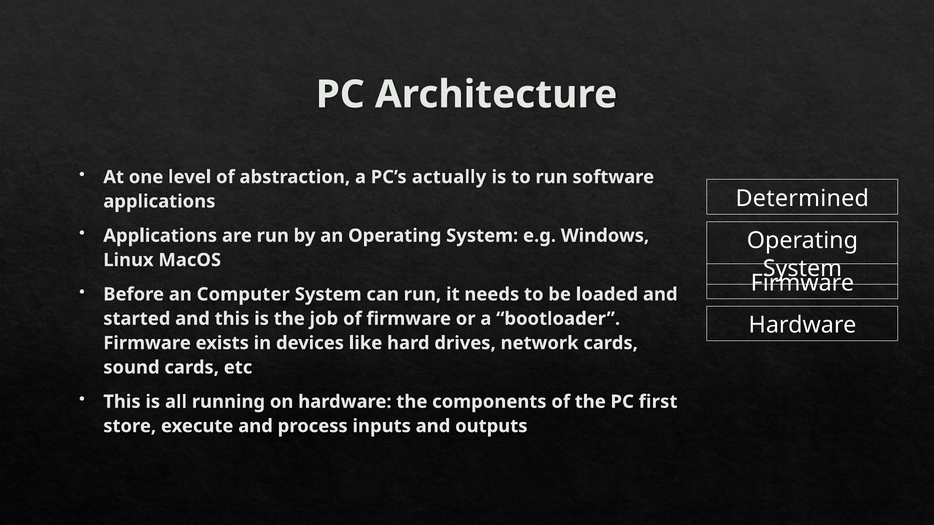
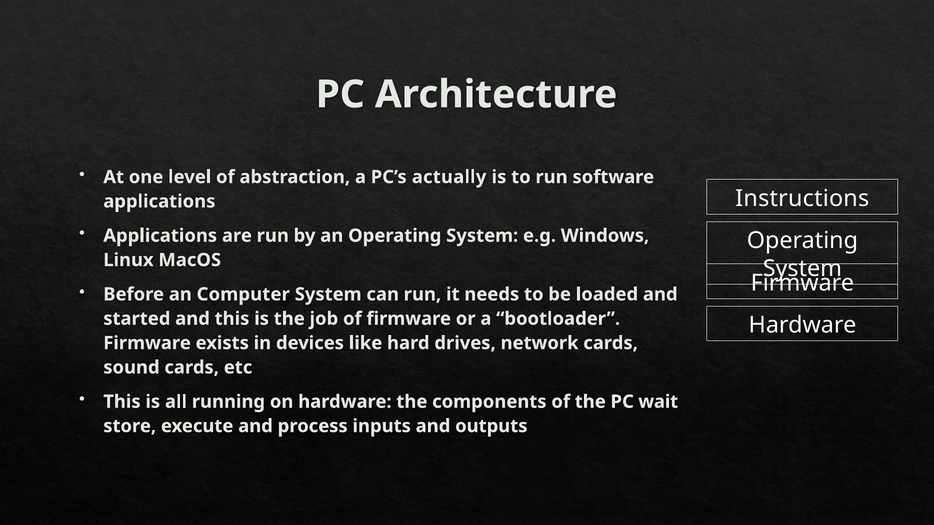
Determined: Determined -> Instructions (802, 199)
first: first -> wait (658, 402)
